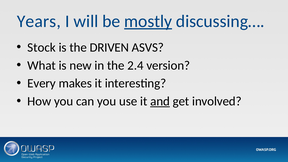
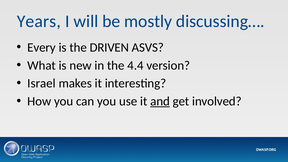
mostly underline: present -> none (148, 21)
Stock: Stock -> Every (42, 47)
2.4: 2.4 -> 4.4 (135, 65)
Every: Every -> Israel (42, 83)
